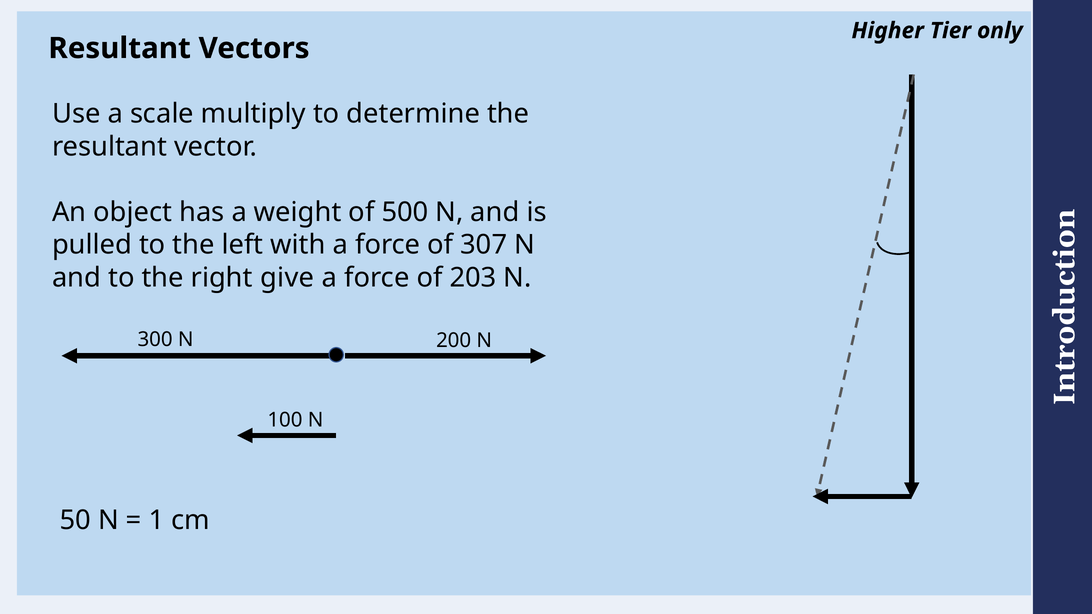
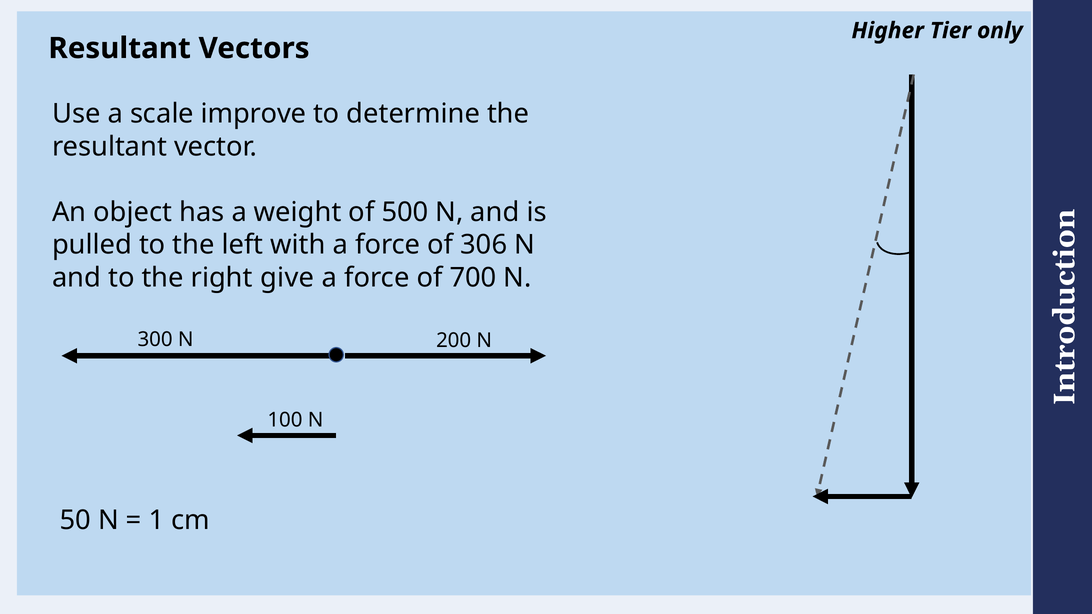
multiply: multiply -> improve (254, 114)
307: 307 -> 306 (484, 245)
203: 203 -> 700 (473, 278)
